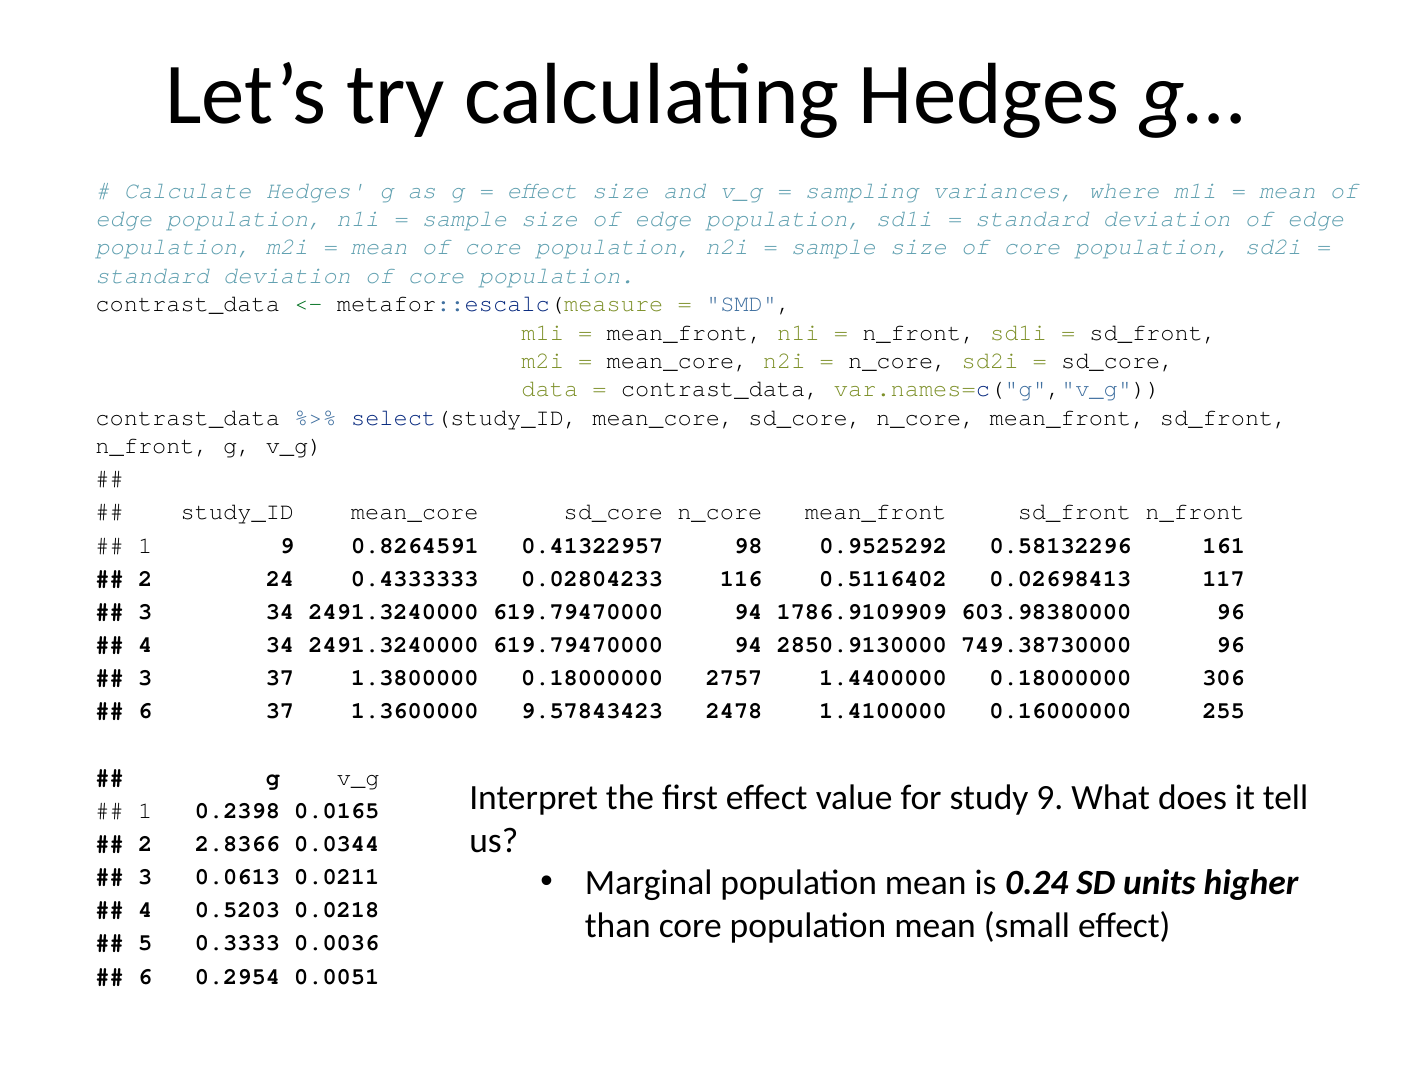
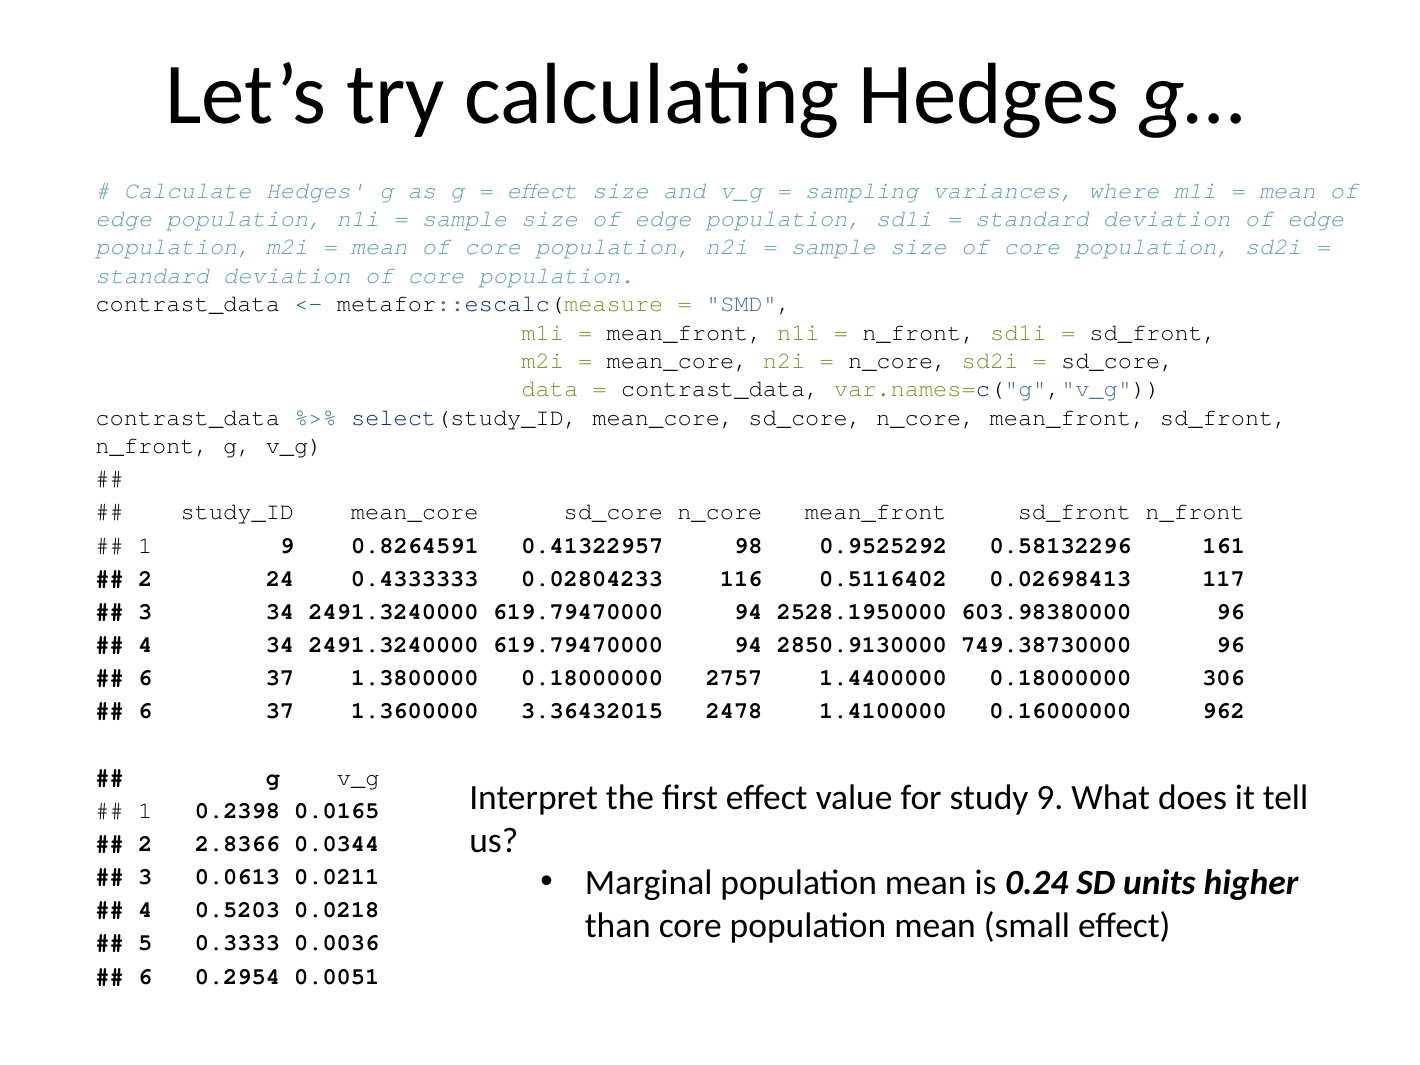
1786.9109909: 1786.9109909 -> 2528.1950000 (862, 612)
3: 3 -> 6 (145, 678)
9.57843423: 9.57843423 -> 3.36432015 (592, 711)
255: 255 -> 962 (1224, 711)
